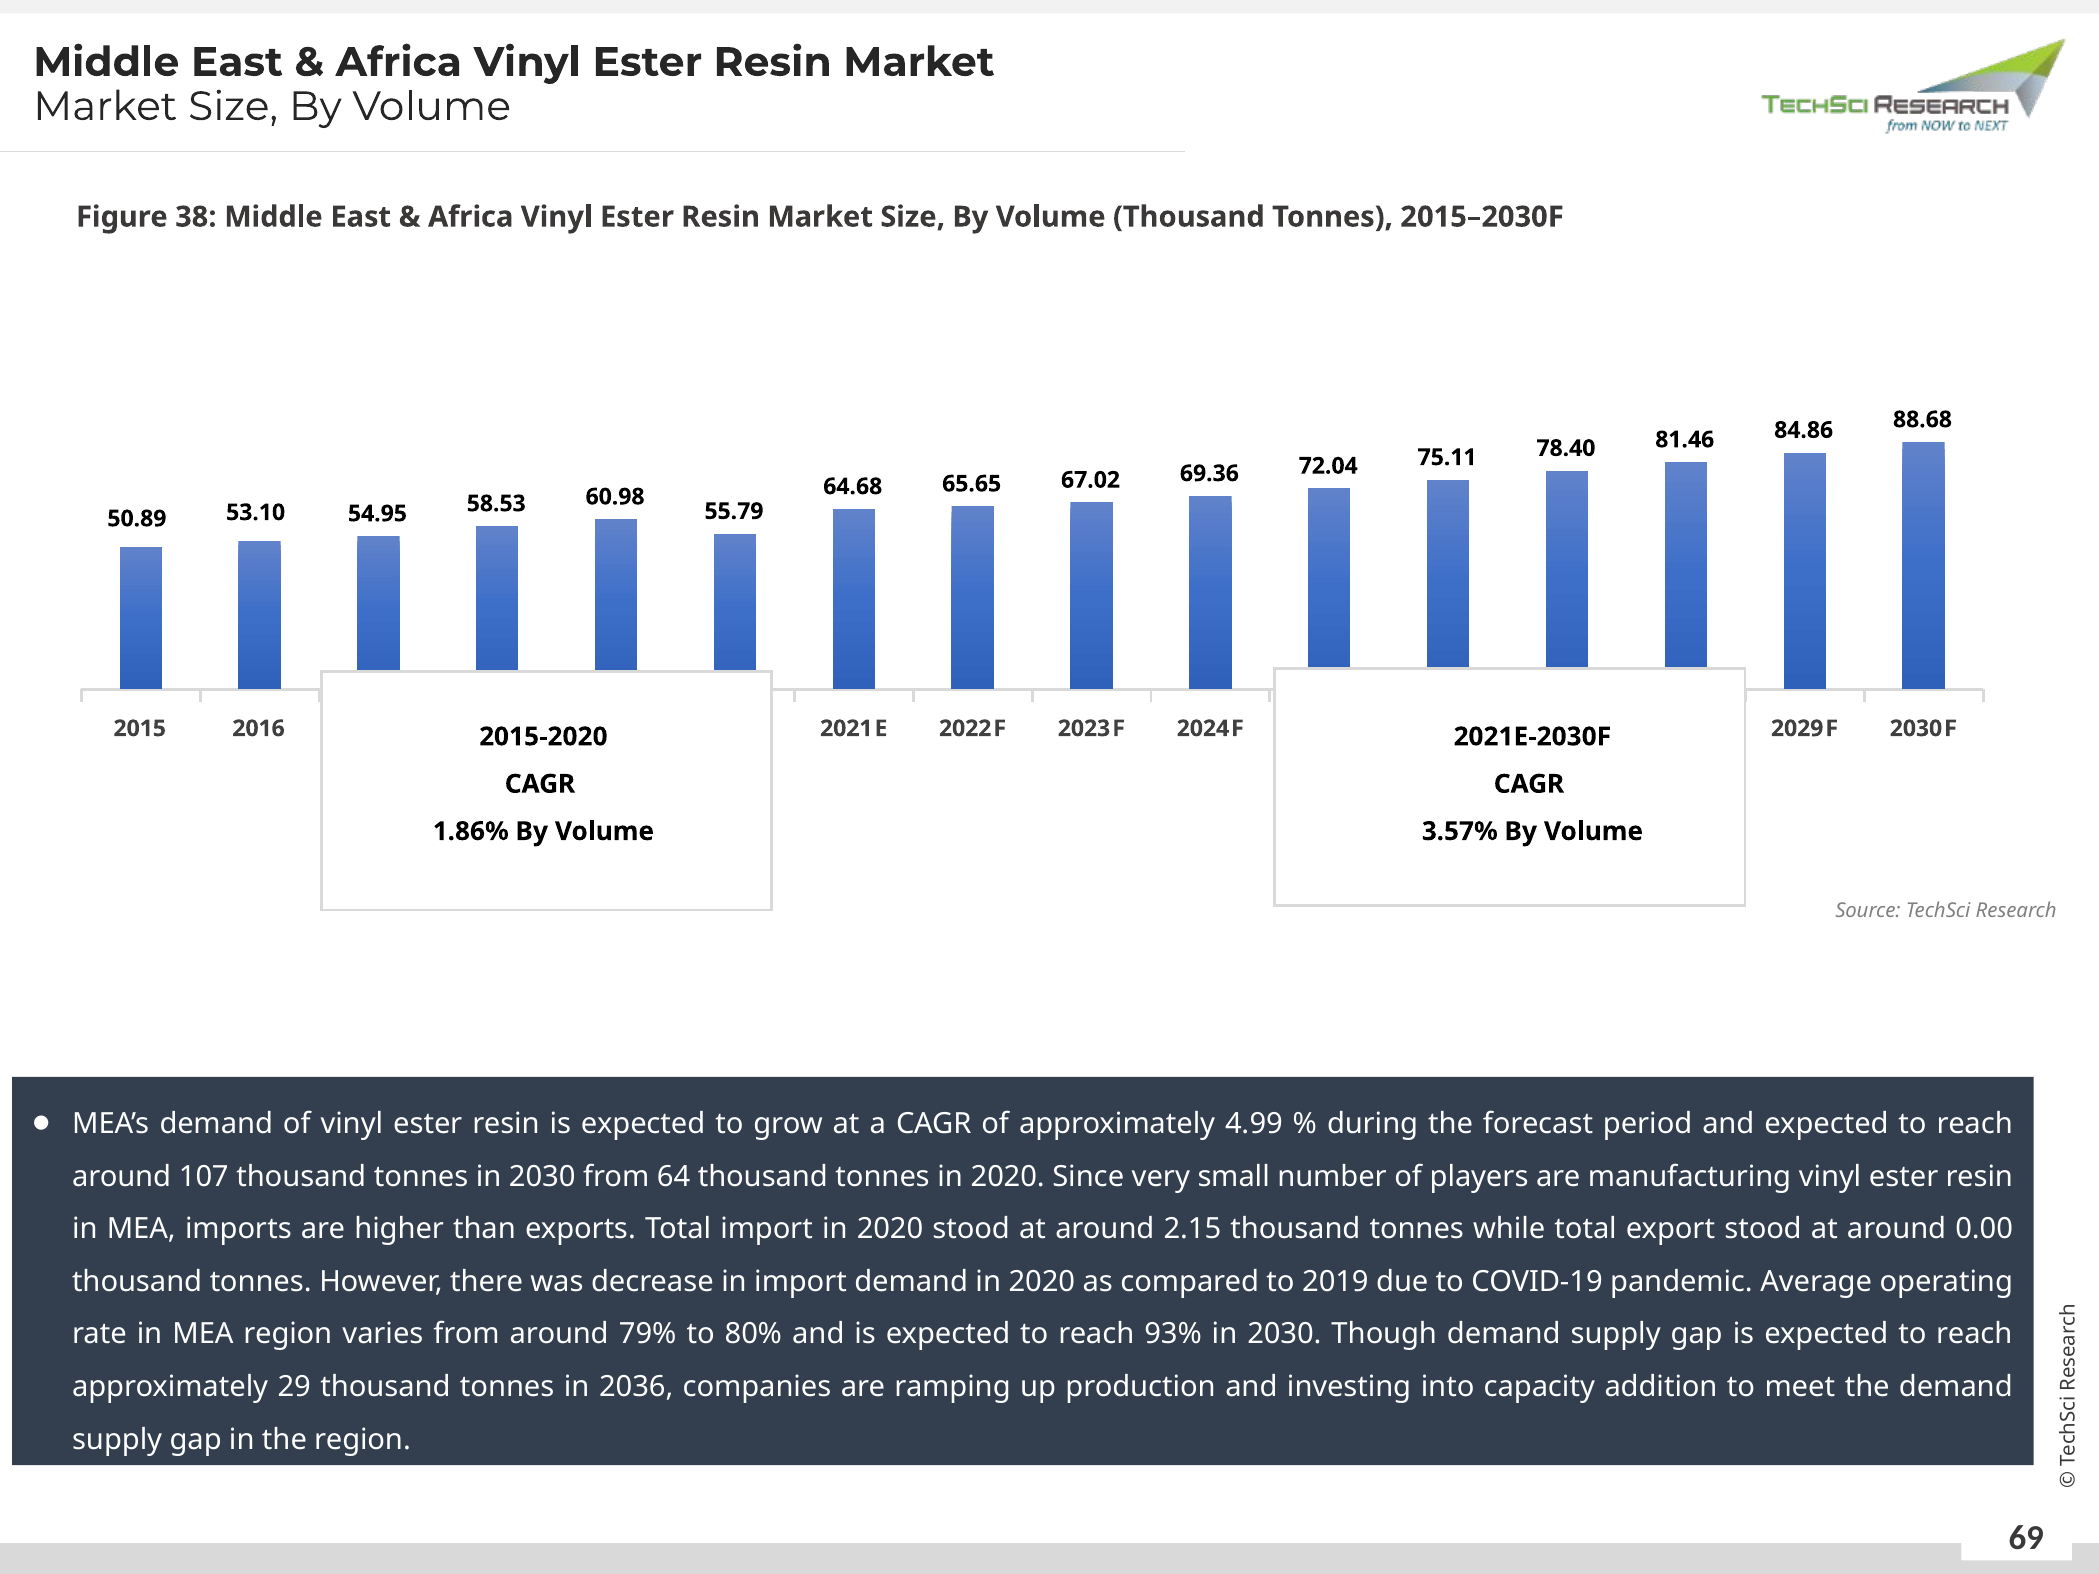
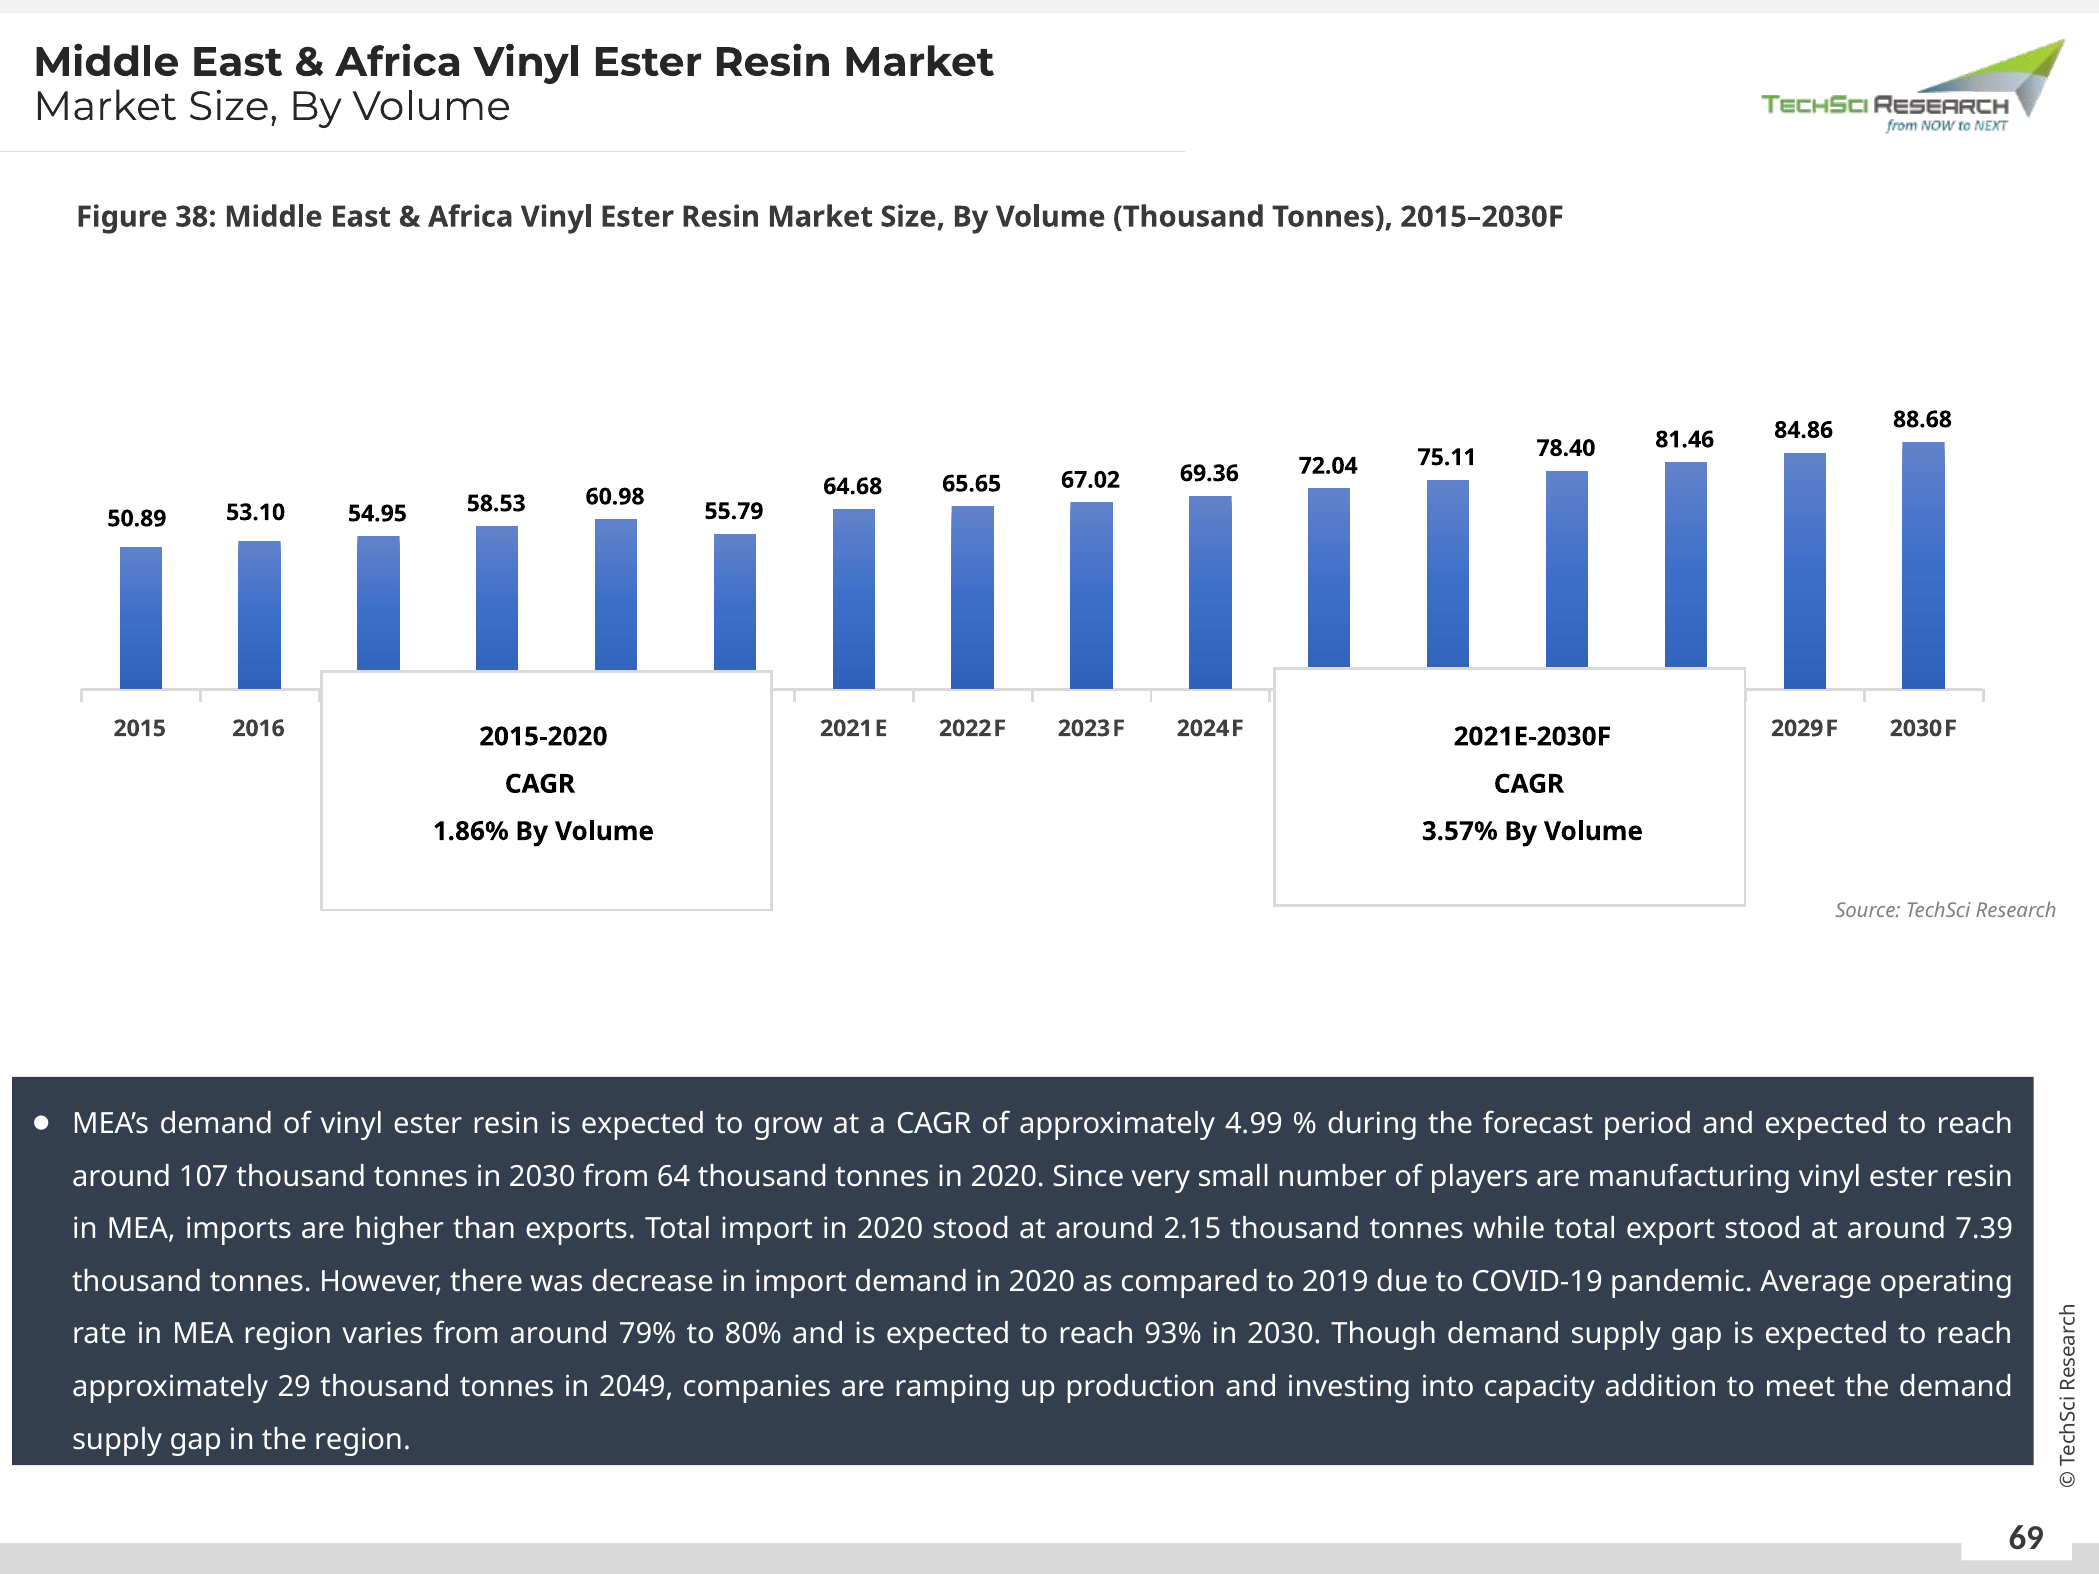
0.00: 0.00 -> 7.39 (1984, 1229)
2036: 2036 -> 2049 (636, 1387)
